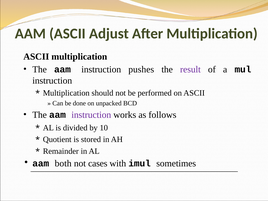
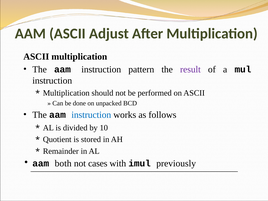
pushes: pushes -> pattern (141, 69)
instruction colour: purple -> blue (91, 115)
sometimes: sometimes -> previously (176, 163)
